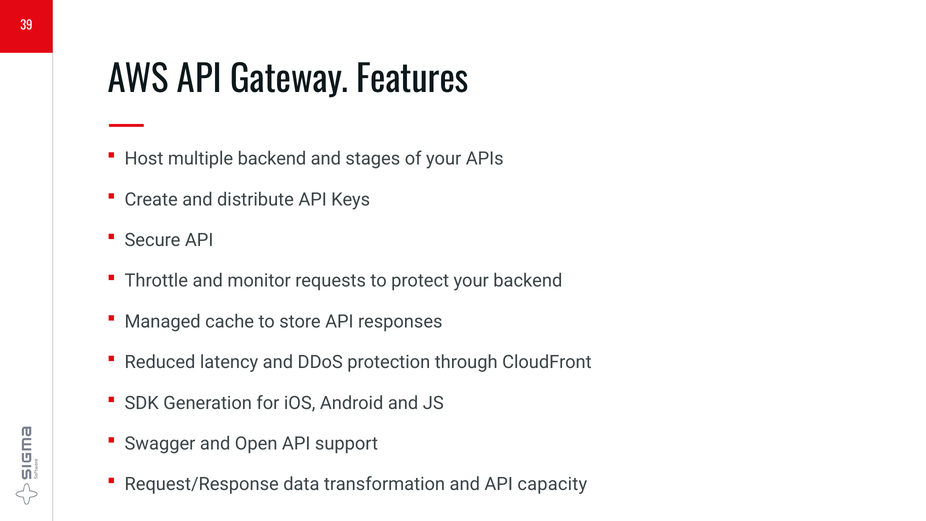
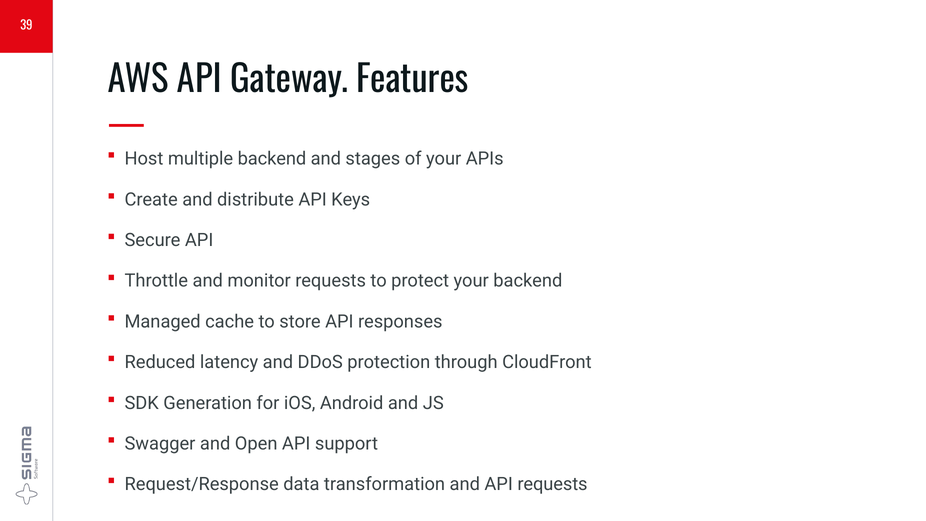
API capacity: capacity -> requests (552, 484)
